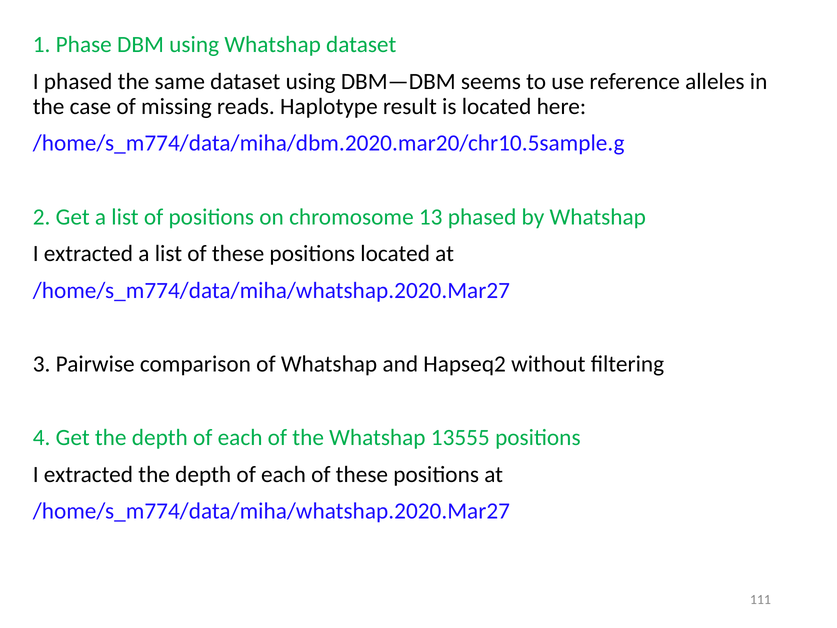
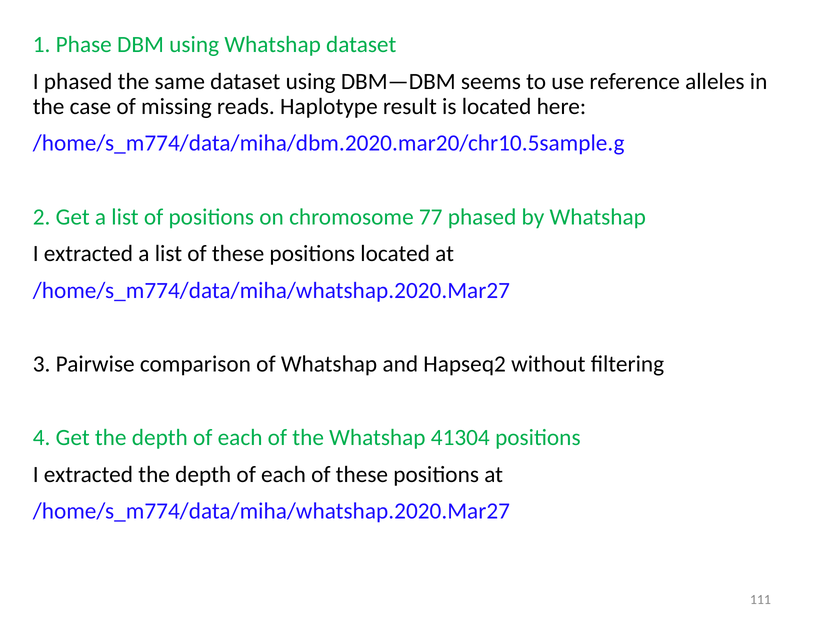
13: 13 -> 77 (431, 217)
13555: 13555 -> 41304 (460, 437)
